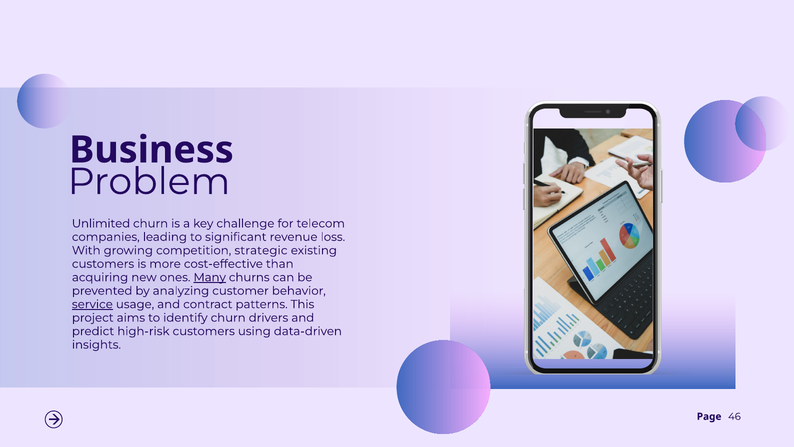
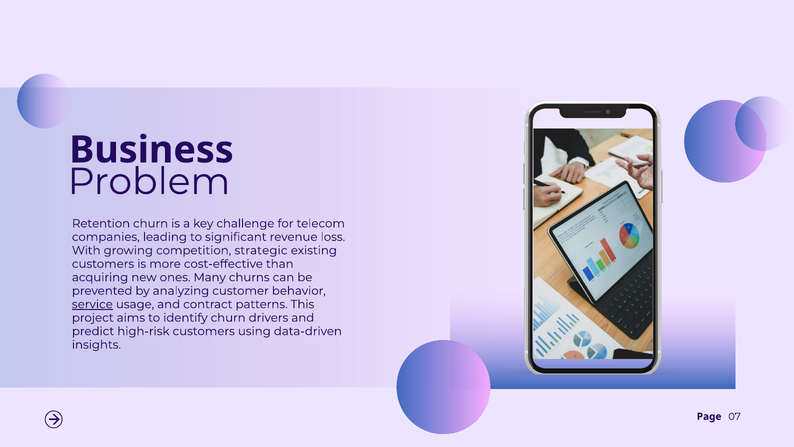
Unlimited: Unlimited -> Retention (101, 223)
Many underline: present -> none (210, 277)
46: 46 -> 07 (734, 416)
